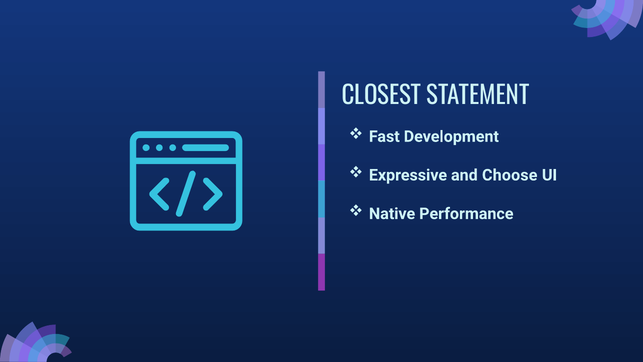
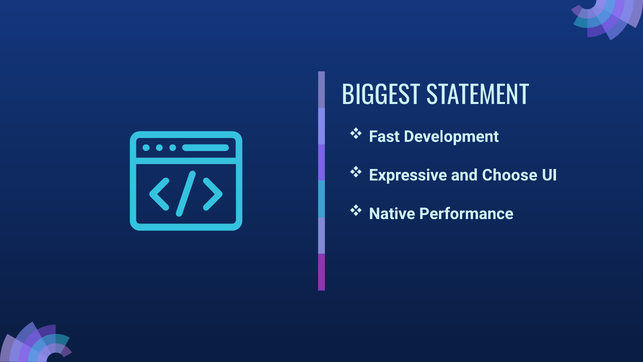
CLOSEST: CLOSEST -> BIGGEST (381, 96)
